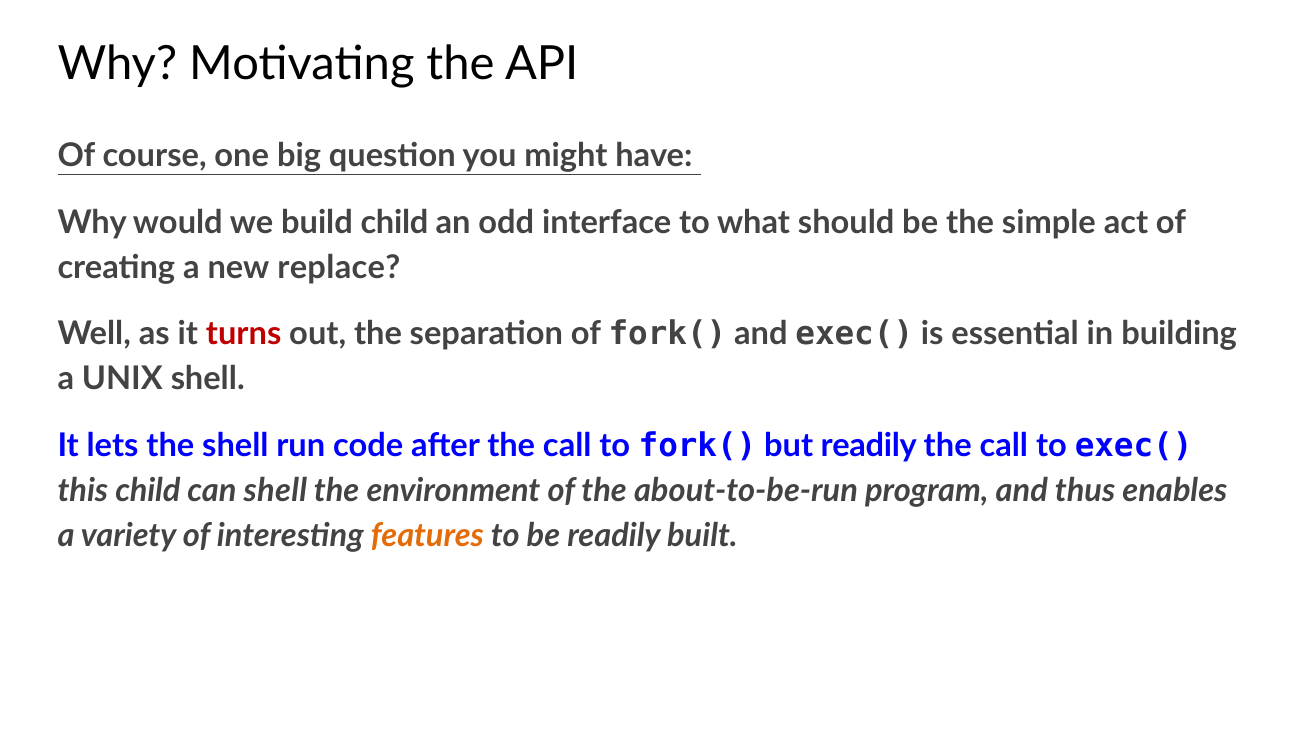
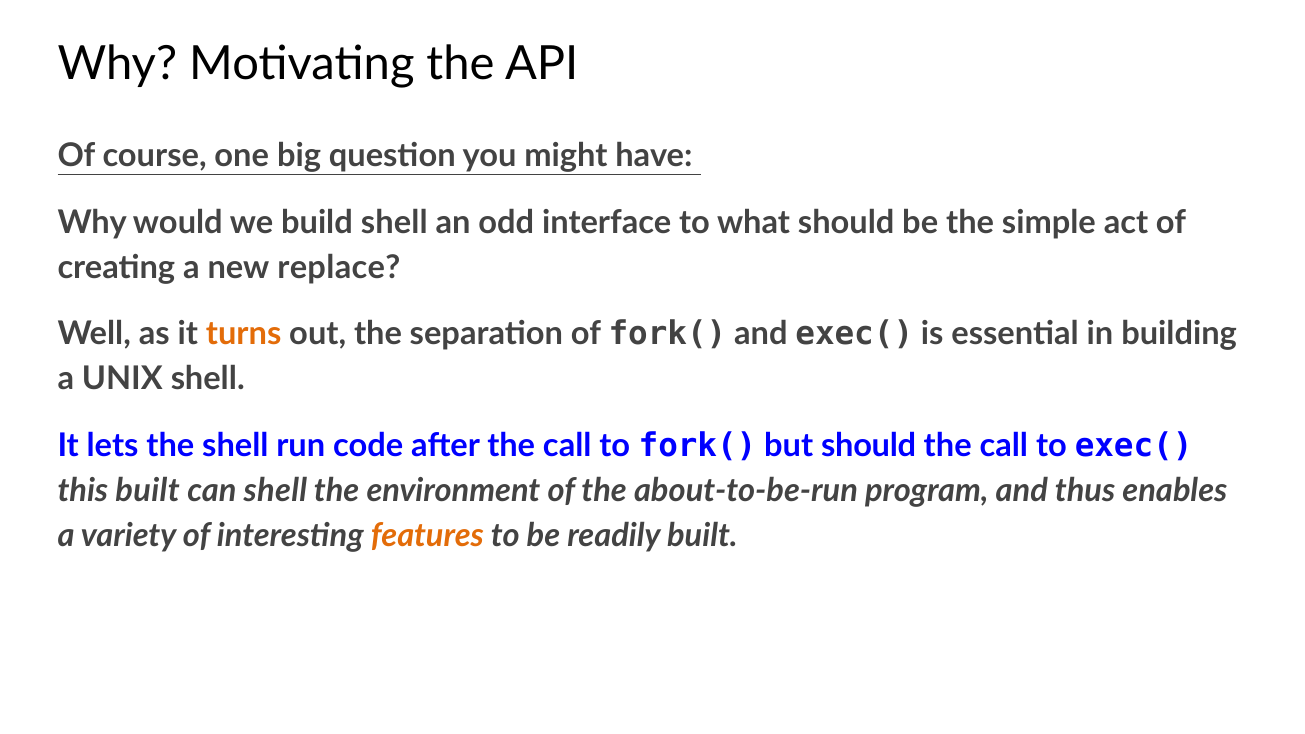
build child: child -> shell (394, 222)
turns colour: red -> orange (244, 334)
but readily: readily -> should (869, 446)
this child: child -> built (148, 491)
